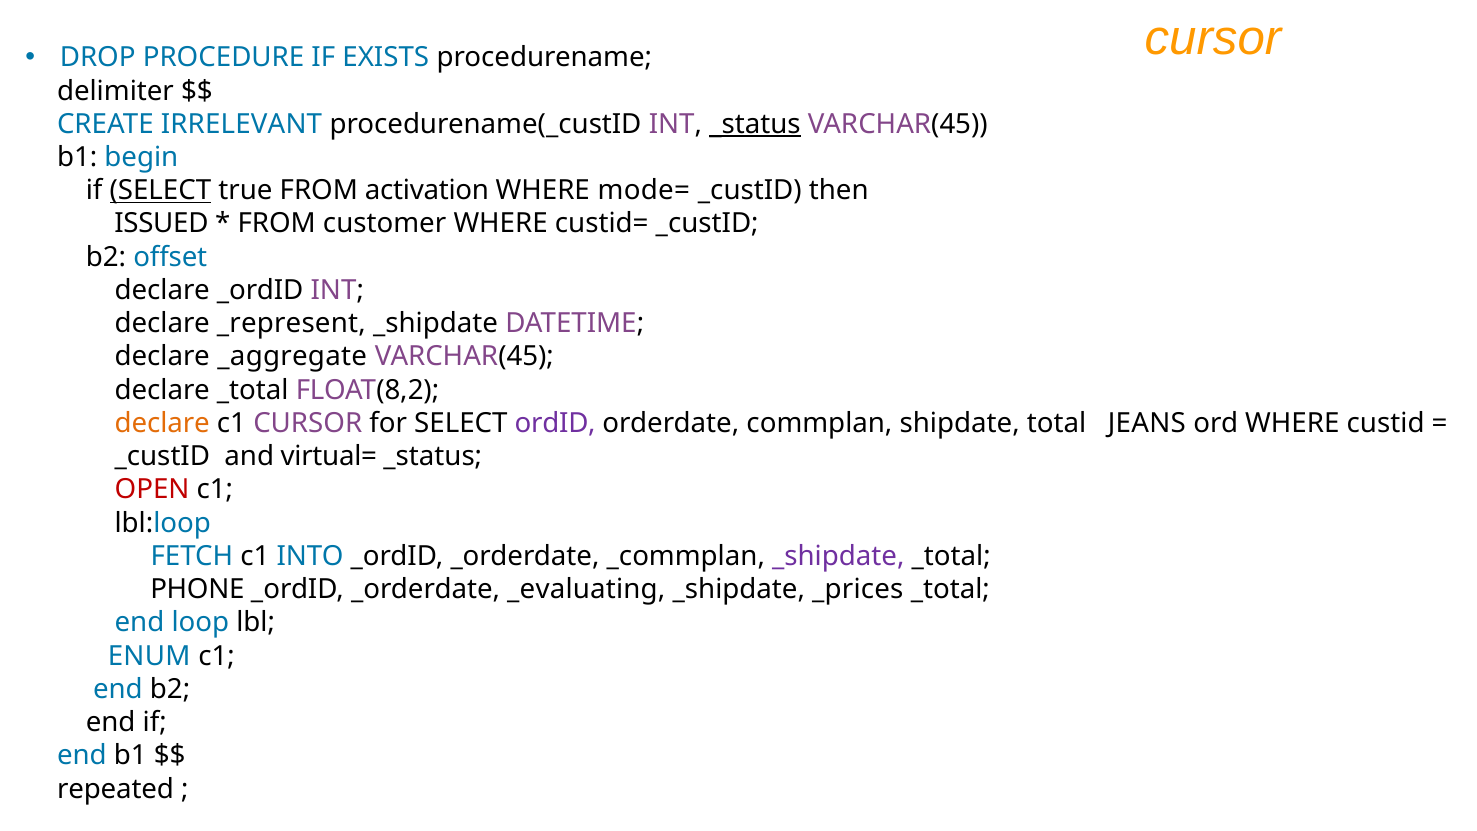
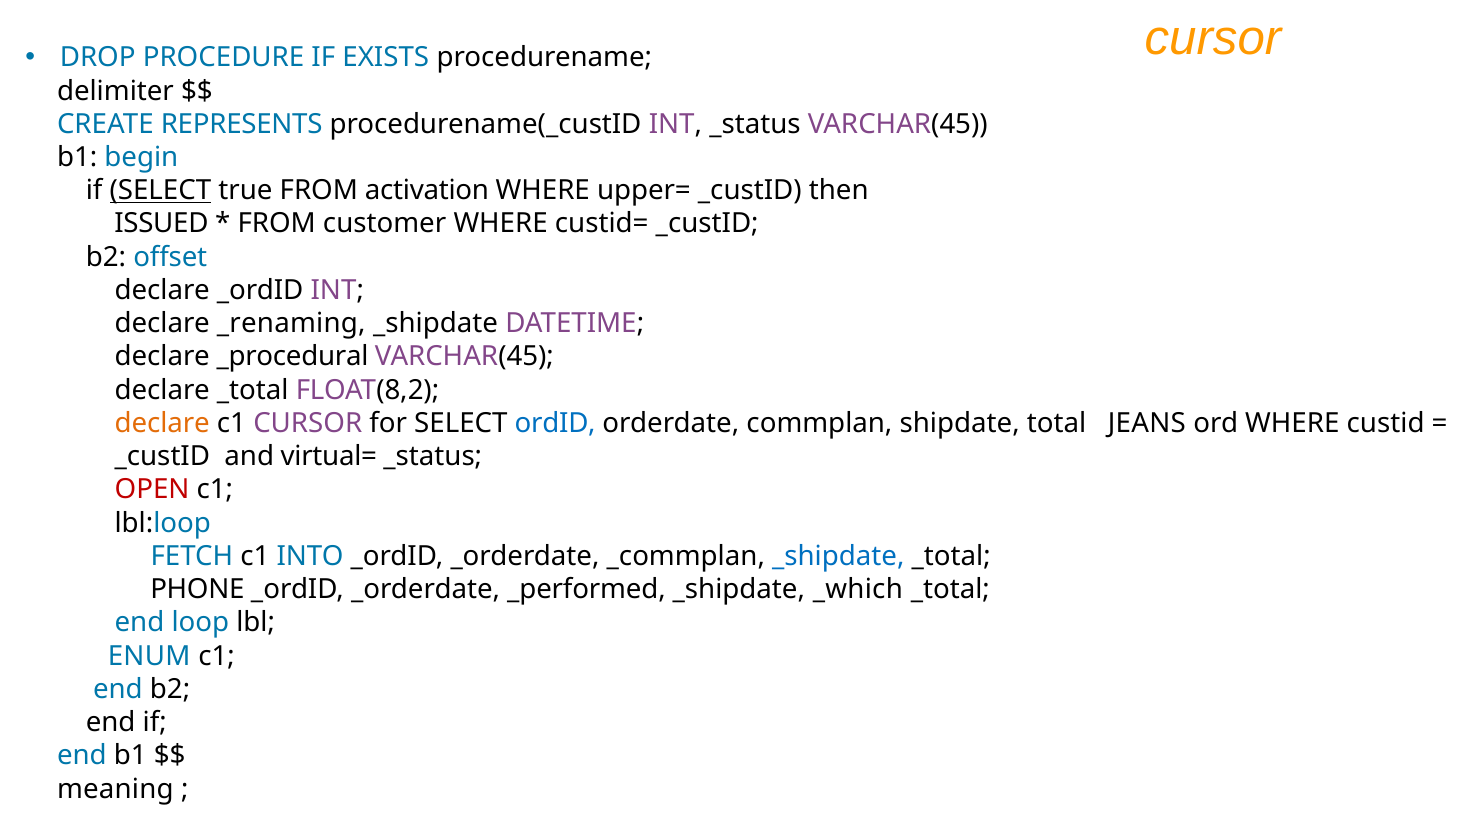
IRRELEVANT: IRRELEVANT -> REPRESENTS (242, 124)
_status underline: present -> none (755, 124)
mode=: mode= -> upper= (644, 191)
_represent: _represent -> _renaming (291, 323)
_aggregate: _aggregate -> _procedural (292, 357)
ordID colour: purple -> blue (555, 423)
_shipdate colour: purple -> blue (838, 556)
_evaluating: _evaluating -> _performed (586, 589)
_prices: _prices -> _which (858, 589)
repeated: repeated -> meaning (115, 789)
